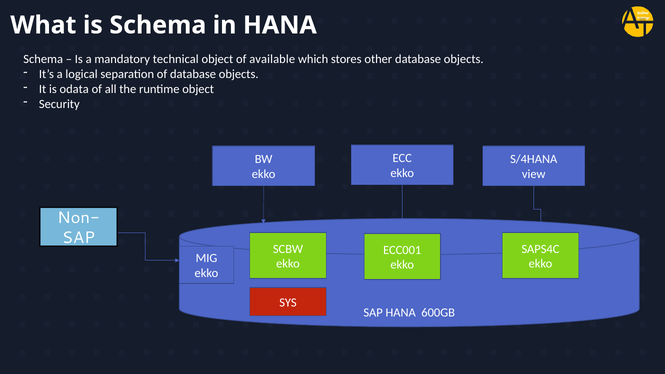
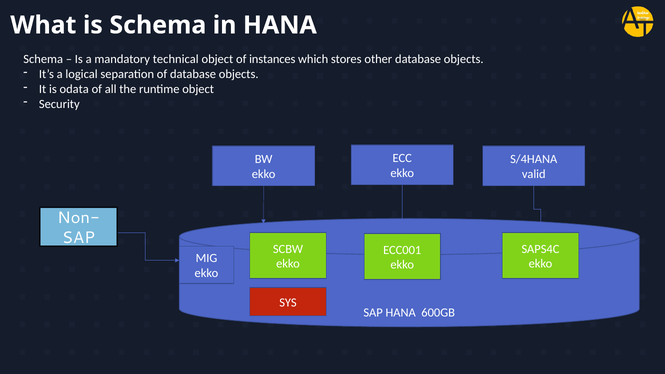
available: available -> instances (272, 59)
view: view -> valid (534, 174)
